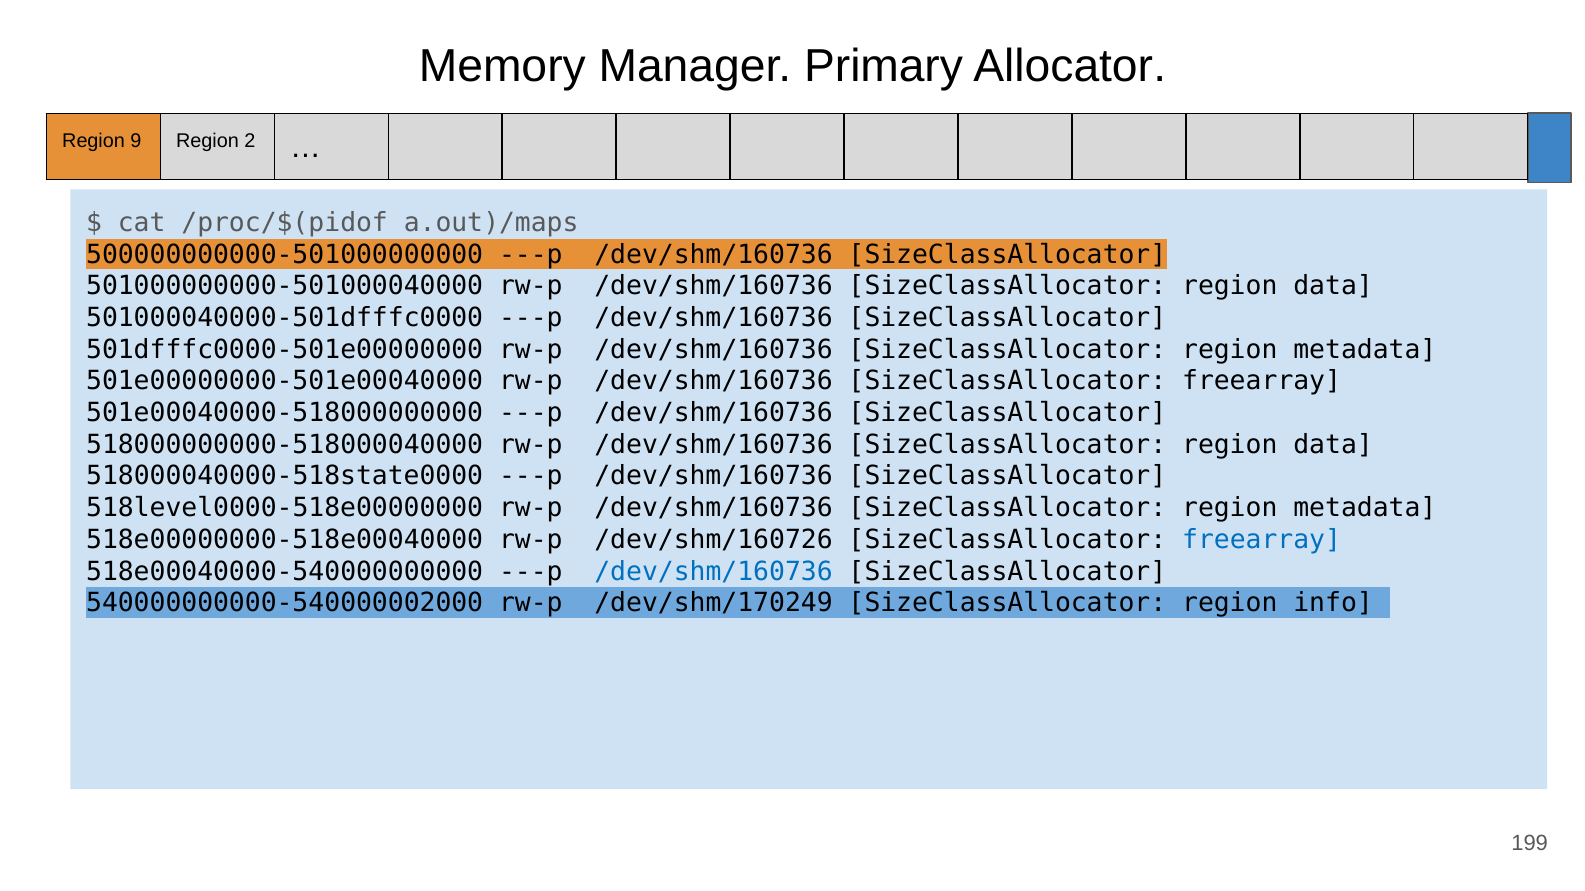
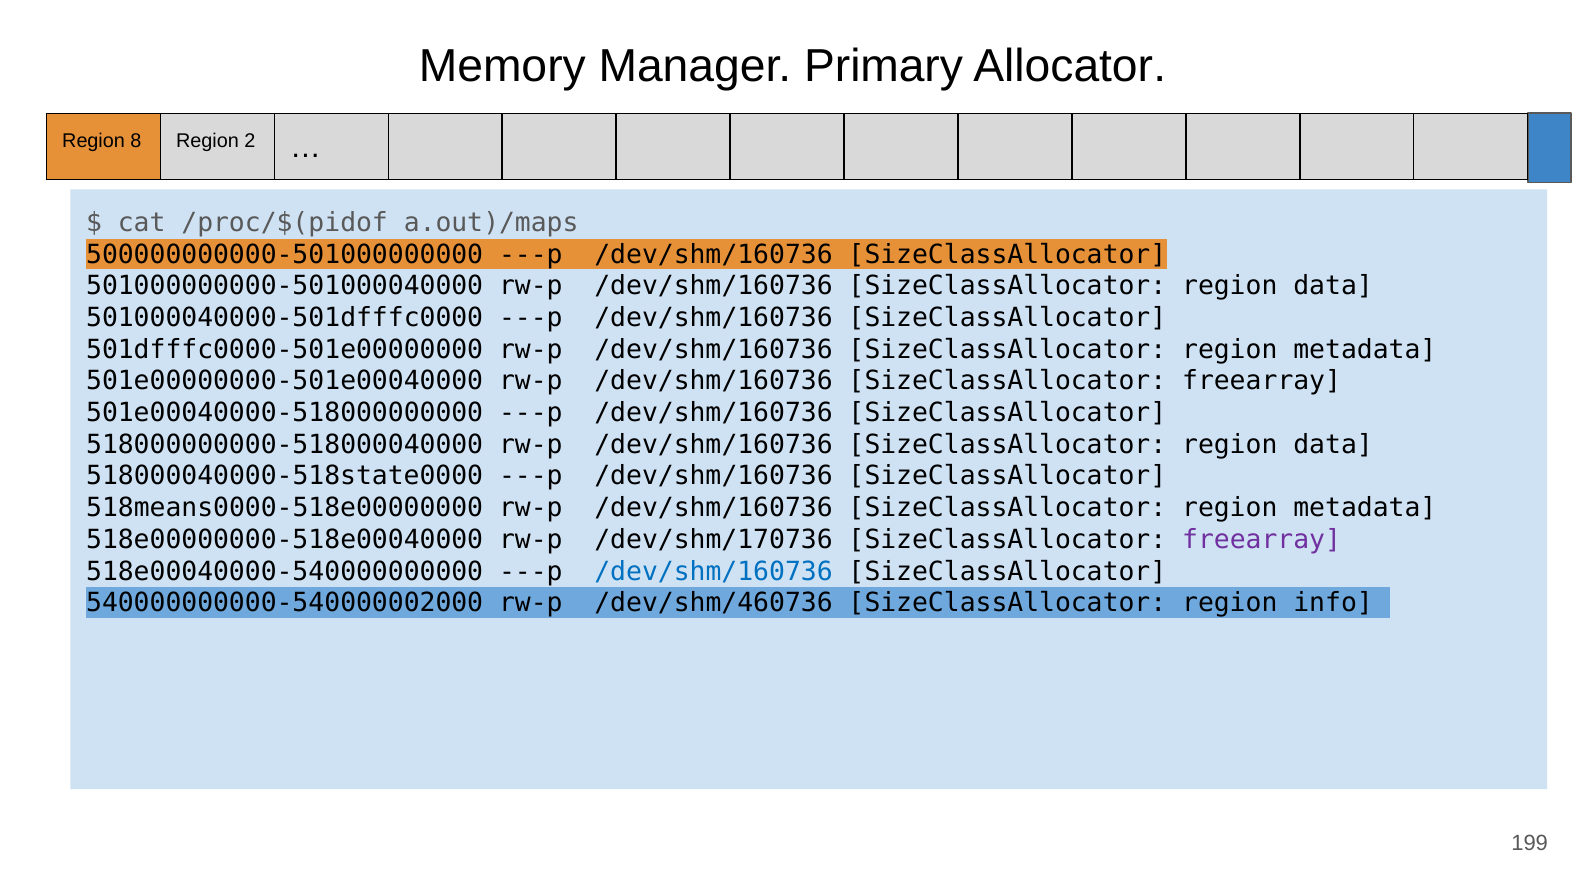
9: 9 -> 8 (136, 141)
518level0000-518e00000000: 518level0000-518e00000000 -> 518means0000-518e00000000 (285, 508)
/dev/shm/160726: /dev/shm/160726 -> /dev/shm/170736 (714, 540)
freearray colour: blue -> purple (1262, 540)
/dev/shm/170249: /dev/shm/170249 -> /dev/shm/460736 (714, 603)
